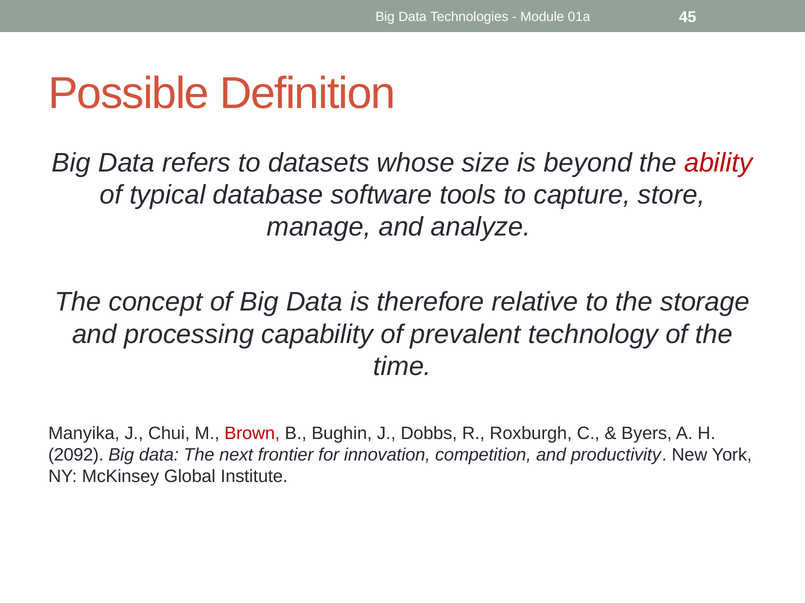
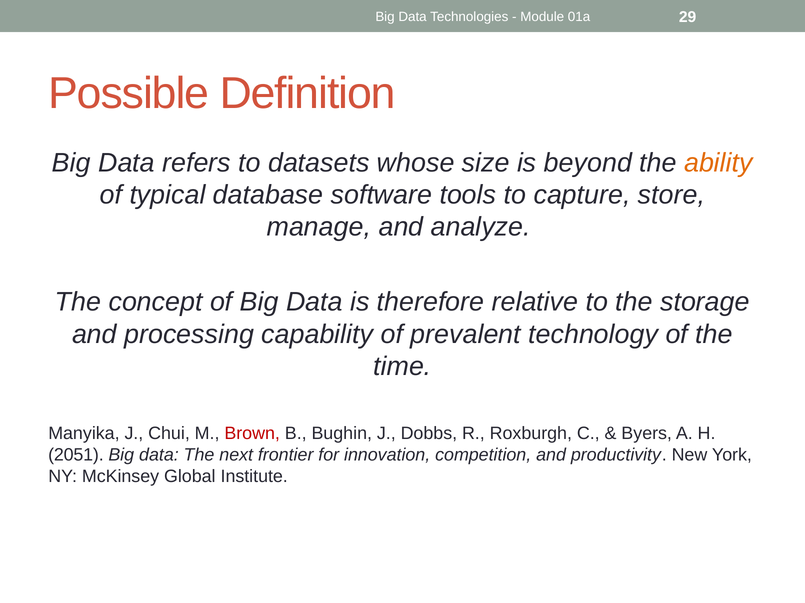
45: 45 -> 29 (688, 17)
ability colour: red -> orange (718, 163)
2092: 2092 -> 2051 (76, 456)
